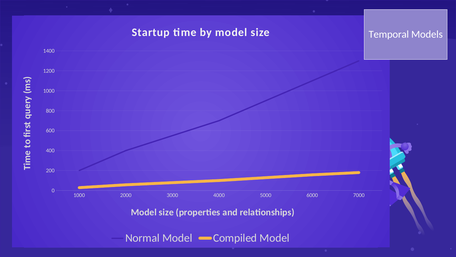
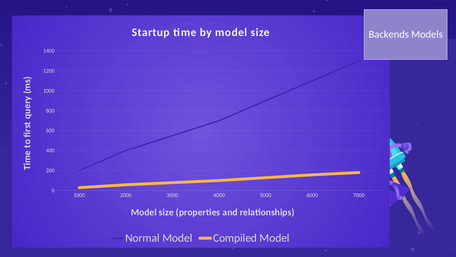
Temporal: Temporal -> Backends (389, 34)
